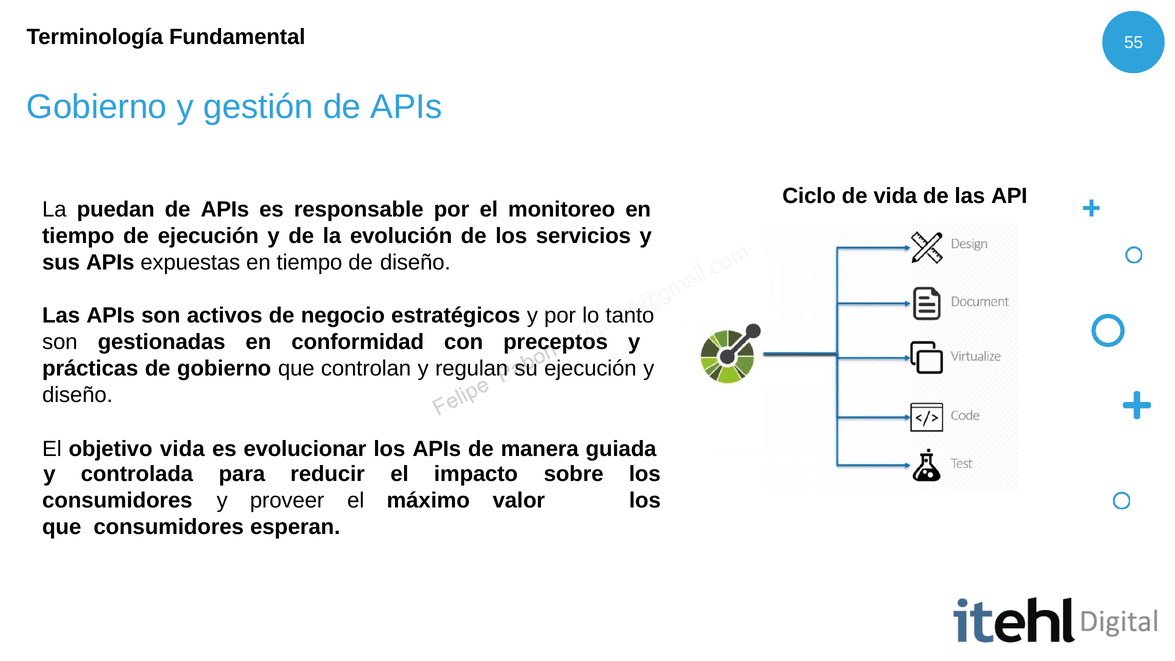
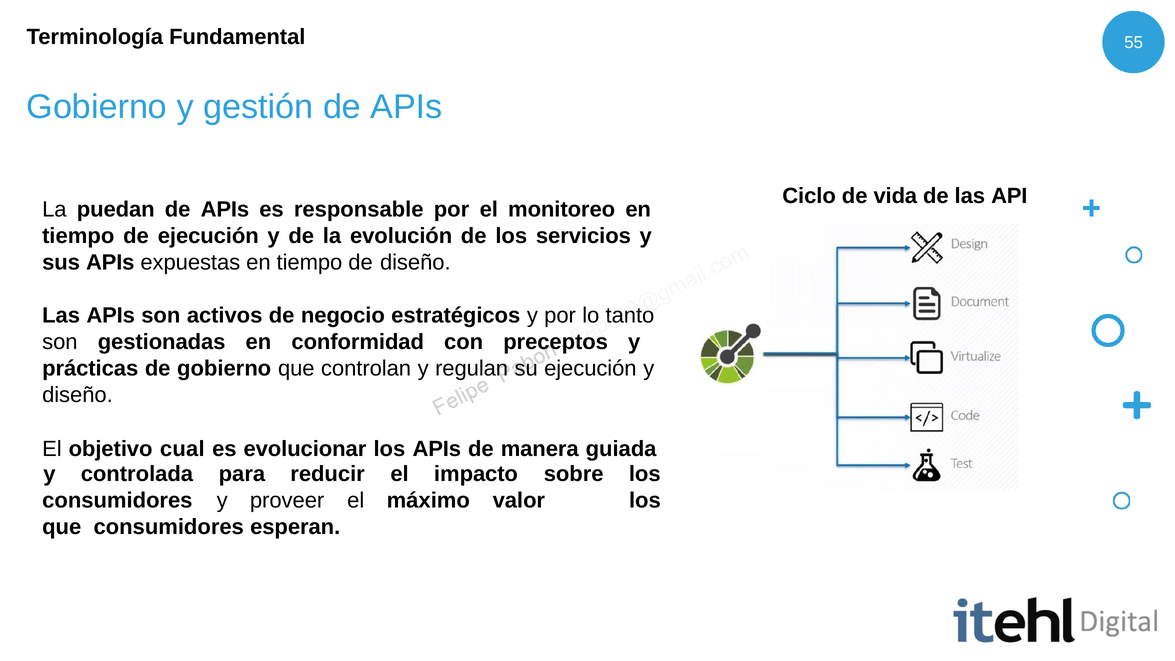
objetivo vida: vida -> cual (182, 449)
